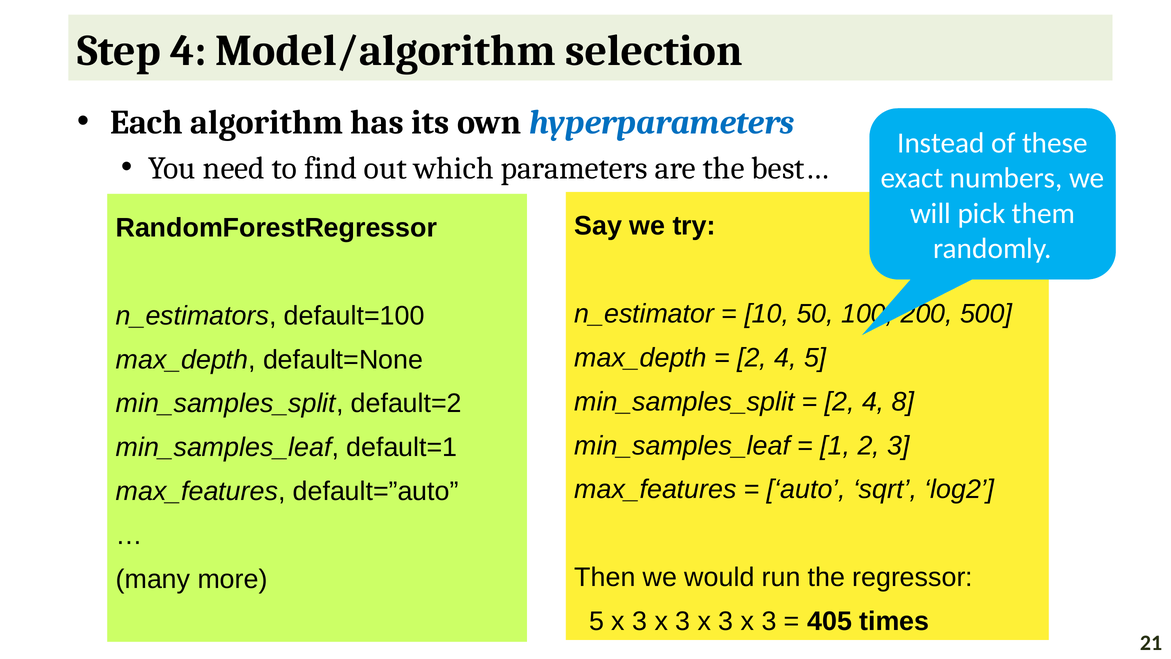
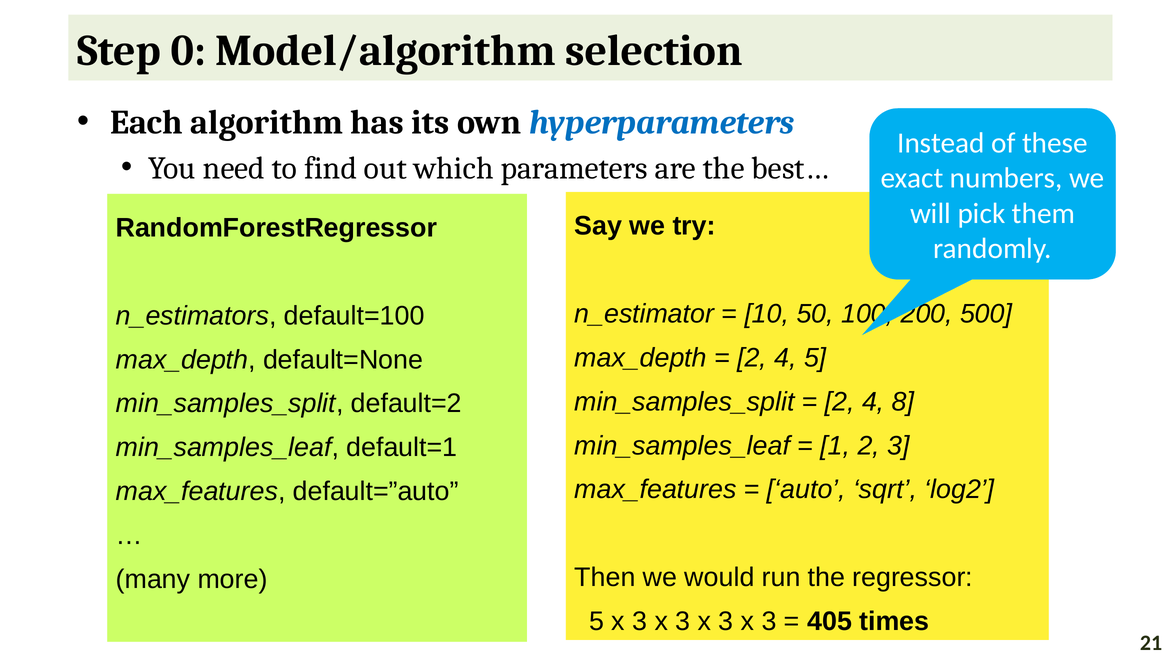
Step 4: 4 -> 0 (188, 51)
